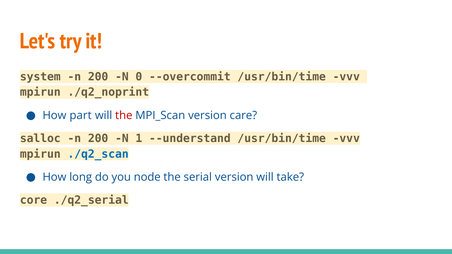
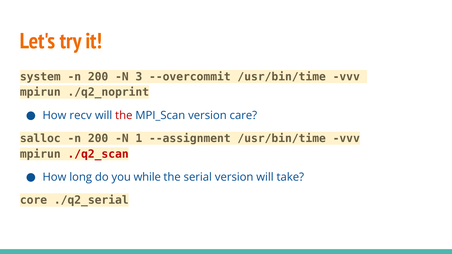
0: 0 -> 3 (139, 77)
part: part -> recv (81, 115)
--understand: --understand -> --assignment (190, 139)
./q2_scan colour: blue -> red (98, 154)
node: node -> while (147, 177)
